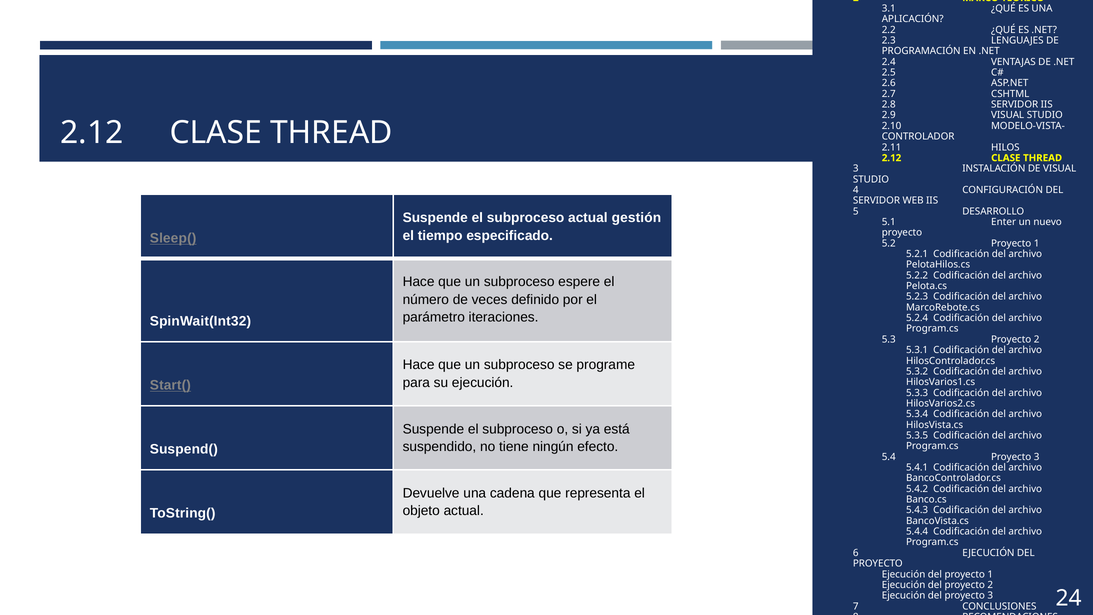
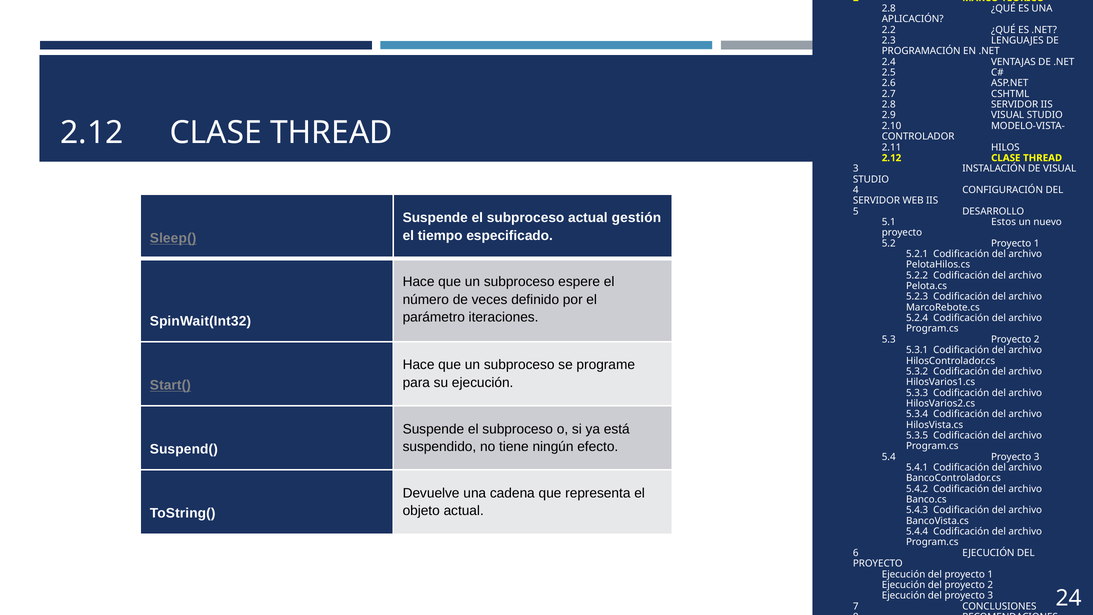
3.1: 3.1 -> 2.8 (889, 8)
Enter: Enter -> Estos (1004, 222)
